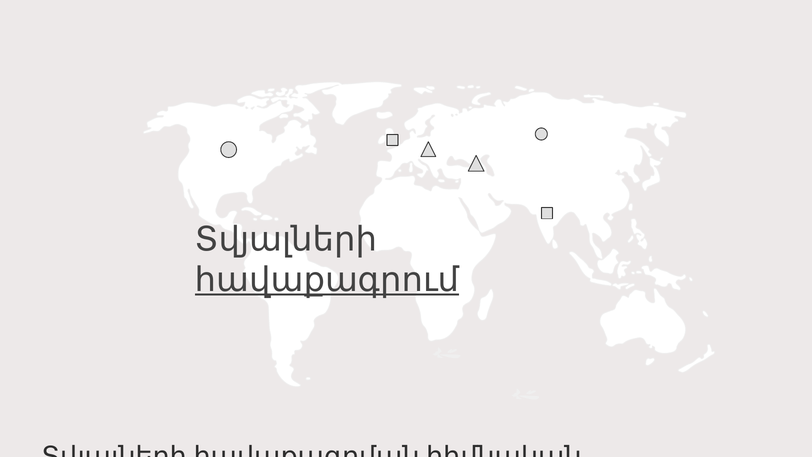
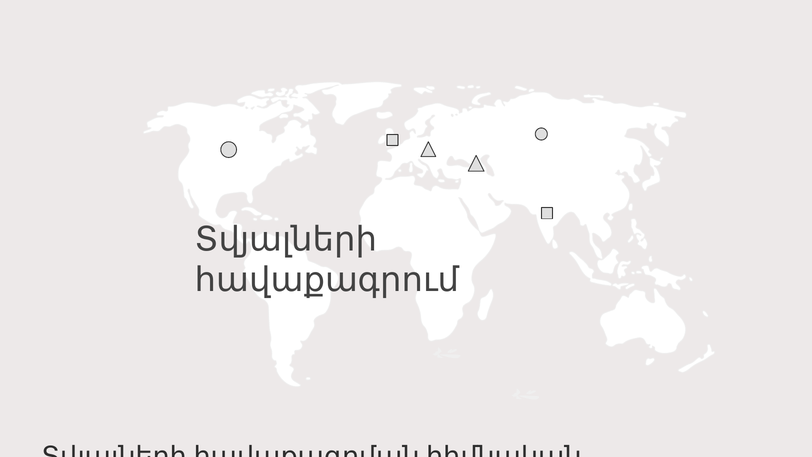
հավաքագրում underline: present -> none (327, 280)
